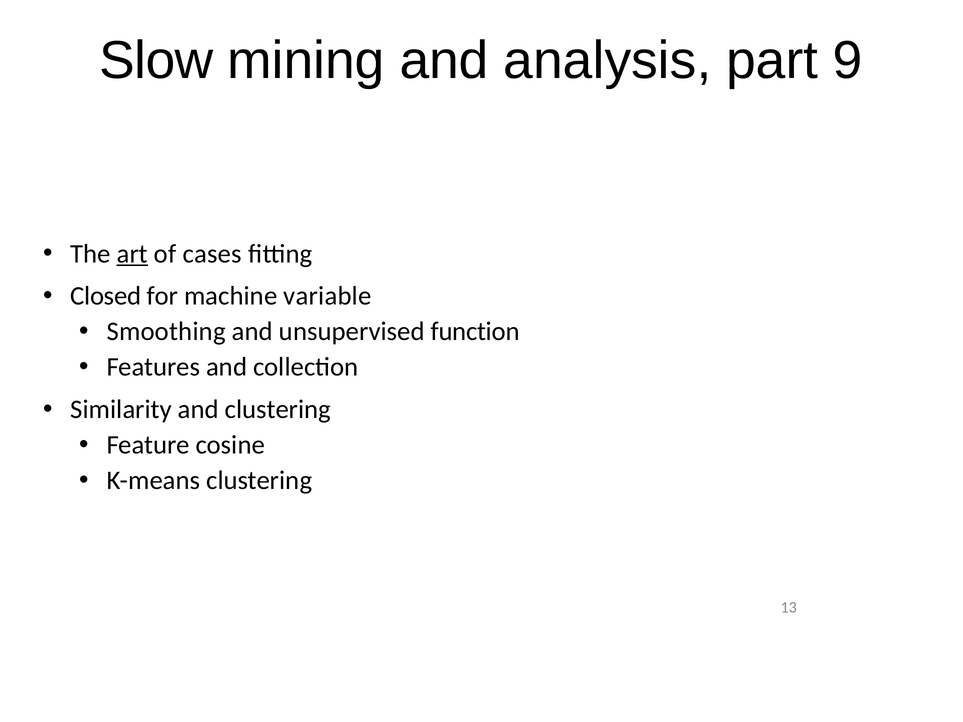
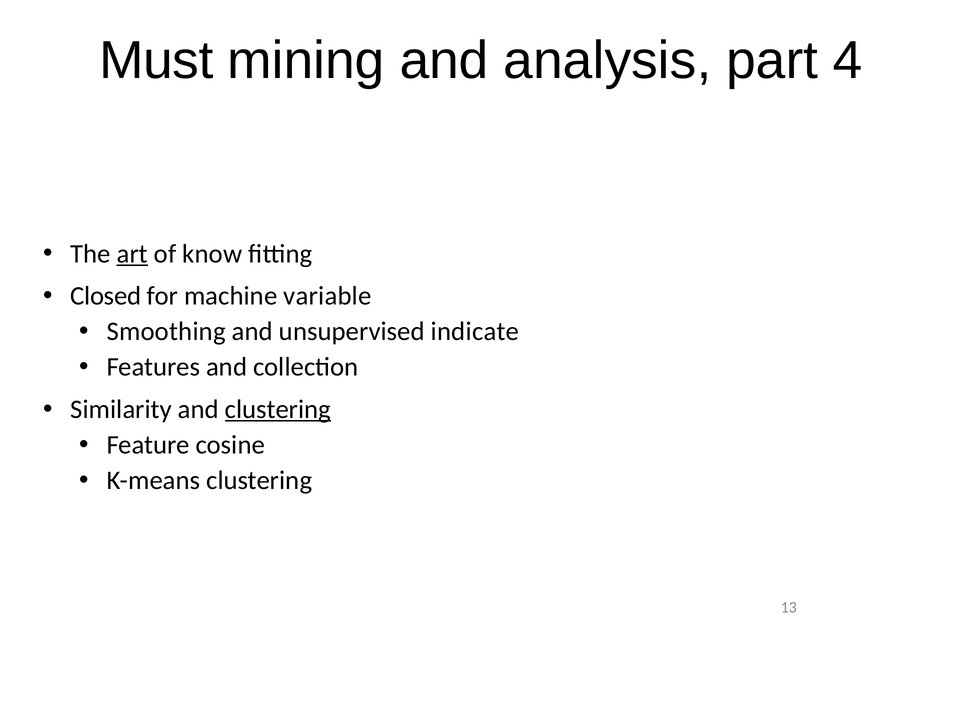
Slow: Slow -> Must (156, 61)
9: 9 -> 4 (848, 61)
cases: cases -> know (212, 254)
function: function -> indicate (475, 332)
clustering underline: none -> present (278, 410)
